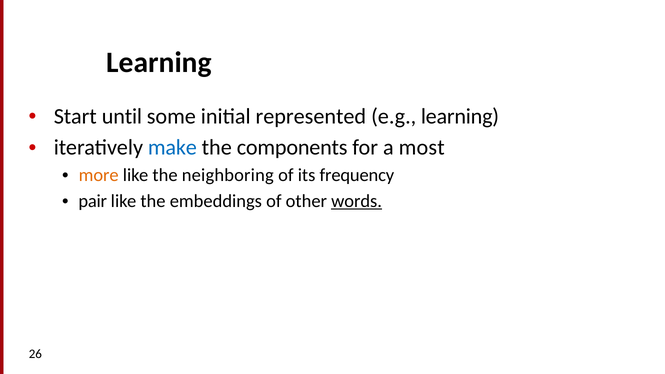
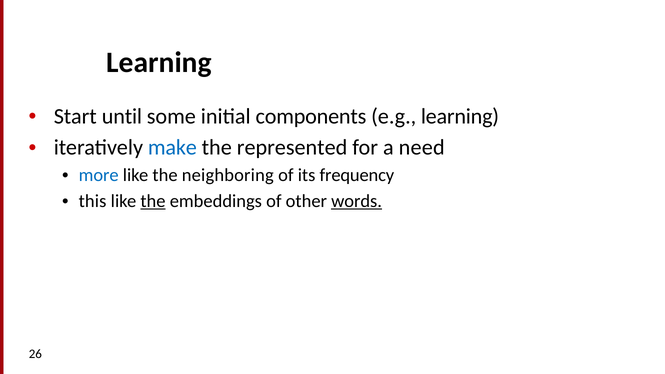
represented: represented -> components (311, 117)
components: components -> represented (292, 148)
most: most -> need (422, 148)
more colour: orange -> blue (99, 175)
pair: pair -> this (93, 201)
the underline: none -> present (153, 201)
